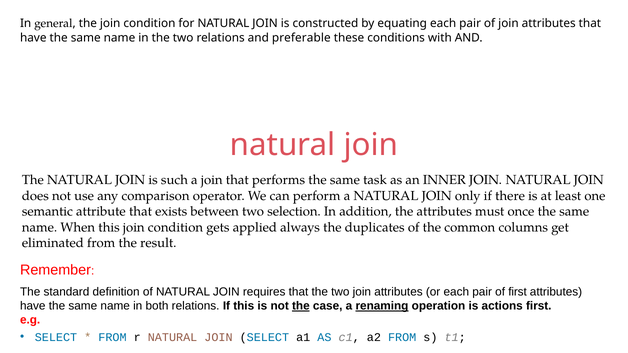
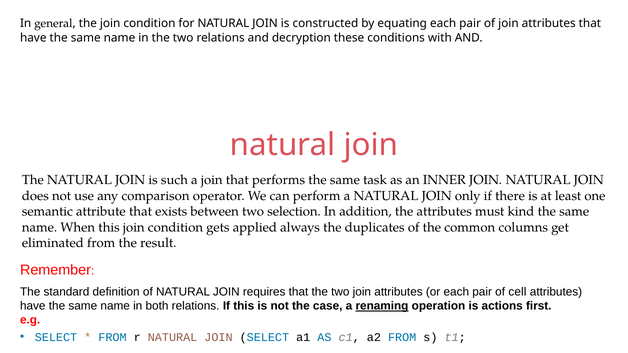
preferable: preferable -> decryption (301, 38)
once: once -> kind (521, 212)
of first: first -> cell (517, 292)
the underline: present -> none (301, 306)
